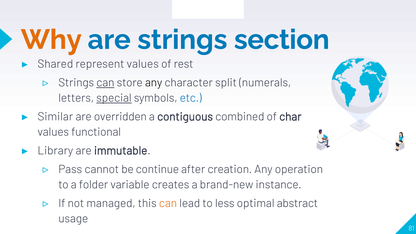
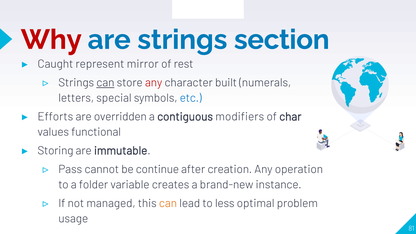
Why colour: orange -> red (51, 40)
Shared: Shared -> Caught (55, 64)
represent values: values -> mirror (143, 64)
any colour: black -> red (154, 83)
split: split -> built (226, 83)
special underline: present -> none (114, 98)
Similar: Similar -> Efforts (55, 117)
combined: combined -> modifiers (240, 117)
Library: Library -> Storing (55, 151)
abstract: abstract -> problem (297, 203)
